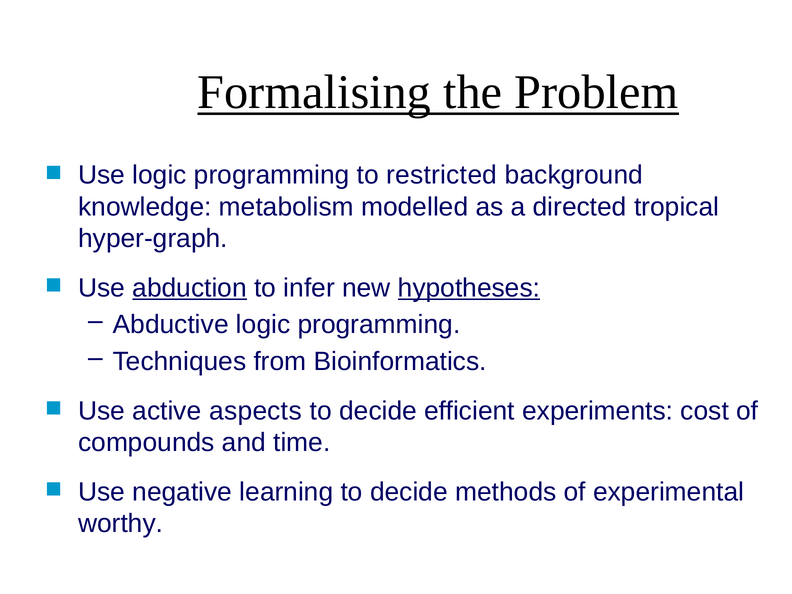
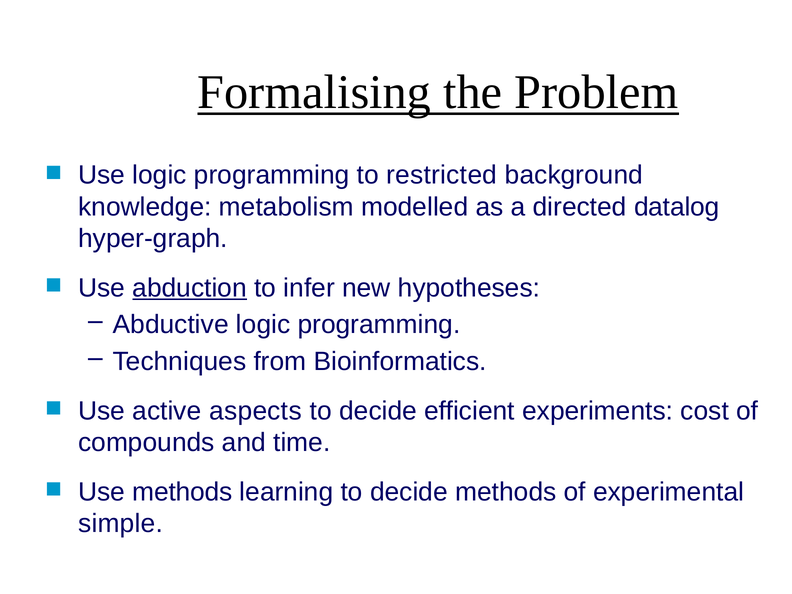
tropical: tropical -> datalog (677, 207)
hypotheses underline: present -> none (469, 288)
Use negative: negative -> methods (182, 492)
worthy: worthy -> simple (121, 524)
